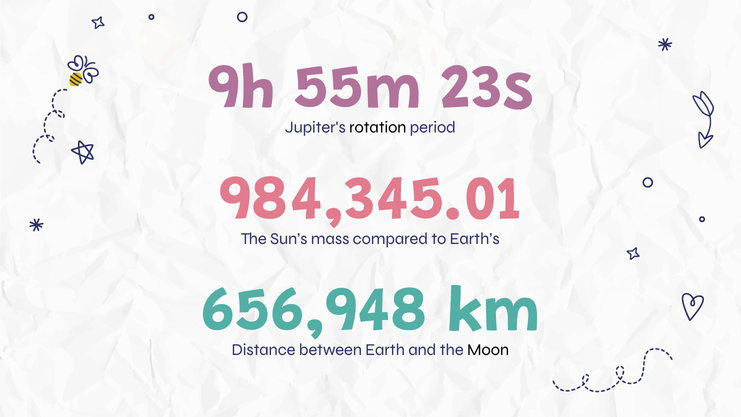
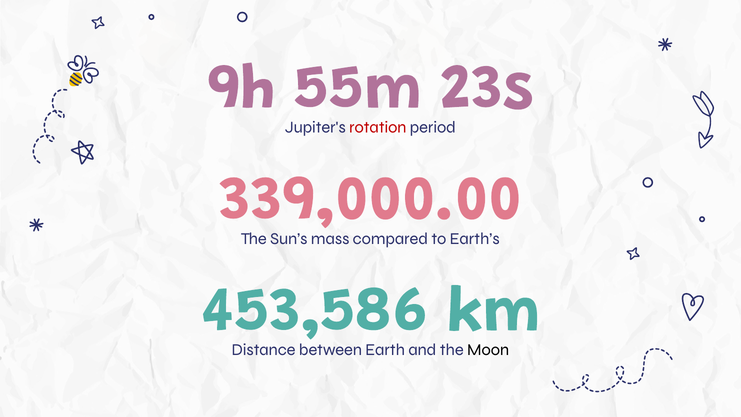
rotation colour: black -> red (378, 127)
984,345.01: 984,345.01 -> 339,000.00 (371, 198)
656,948: 656,948 -> 453,586 (315, 309)
